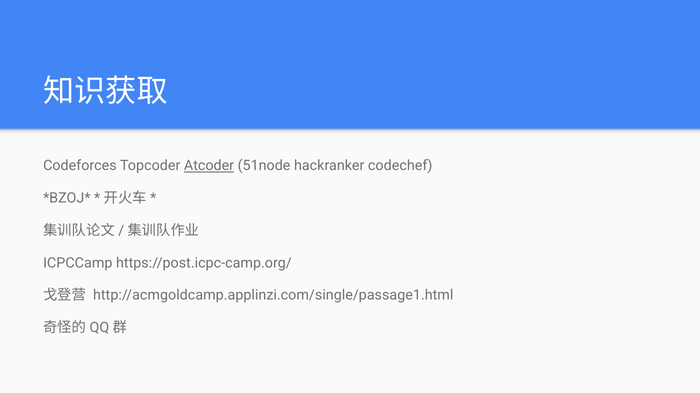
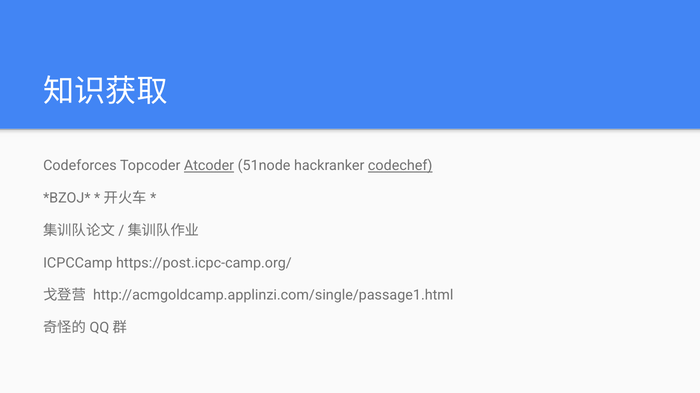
codechef underline: none -> present (400, 166)
